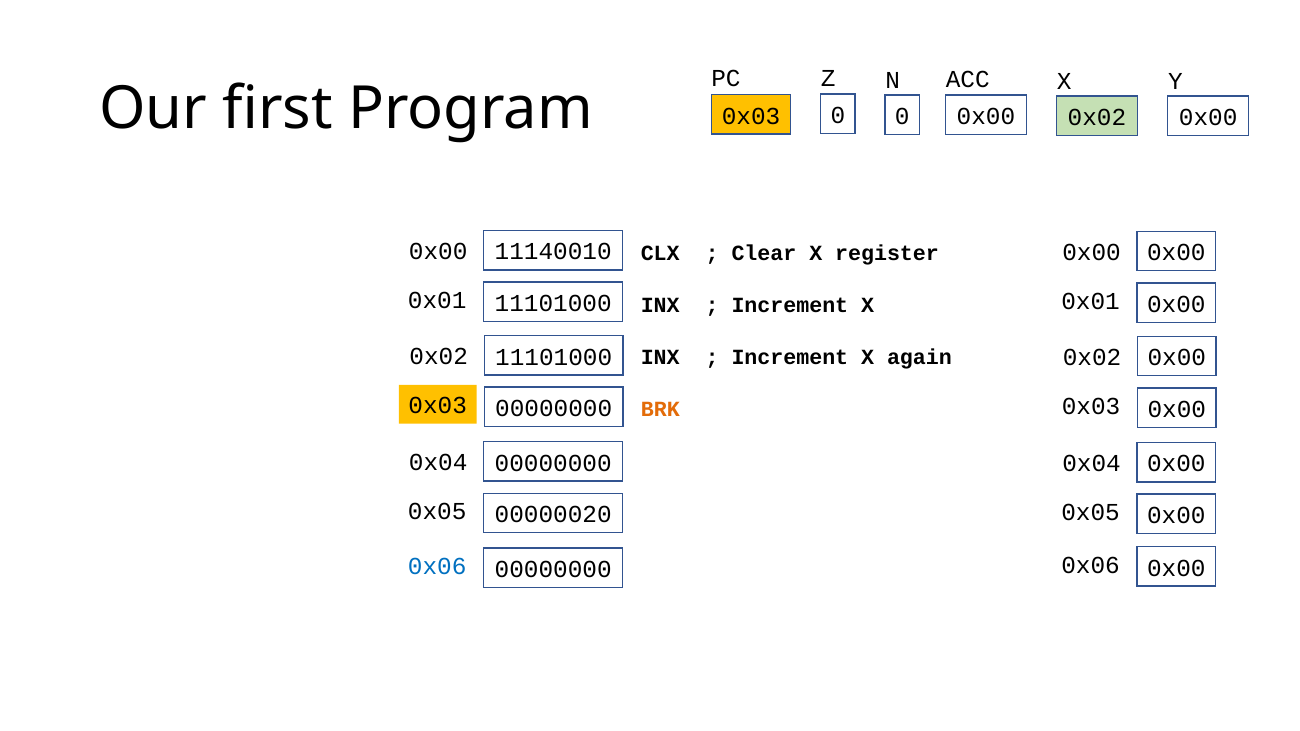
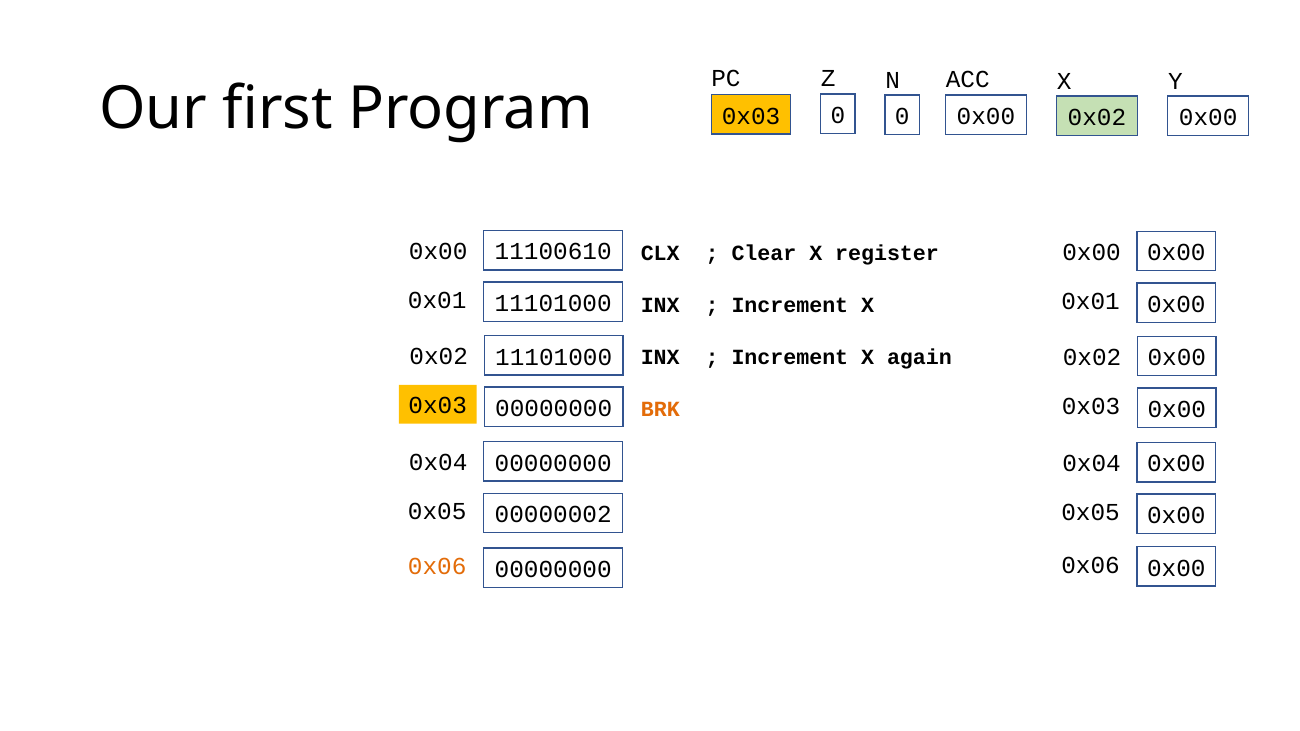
11140010: 11140010 -> 11100610 (553, 252)
00000020: 00000020 -> 00000002 (553, 515)
0x06 colour: blue -> orange (437, 567)
